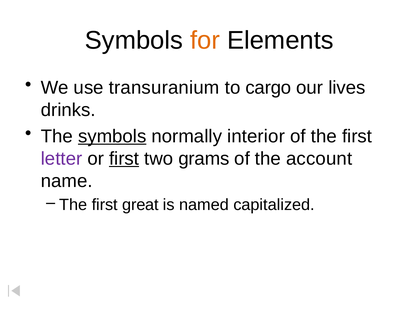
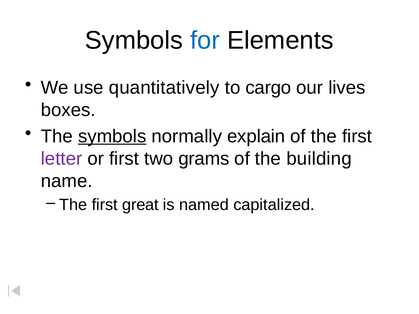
for colour: orange -> blue (205, 41)
transuranium: transuranium -> quantitatively (164, 88)
drinks: drinks -> boxes (68, 110)
interior: interior -> explain (256, 136)
first underline: present -> none (124, 159)
account: account -> building (319, 159)
